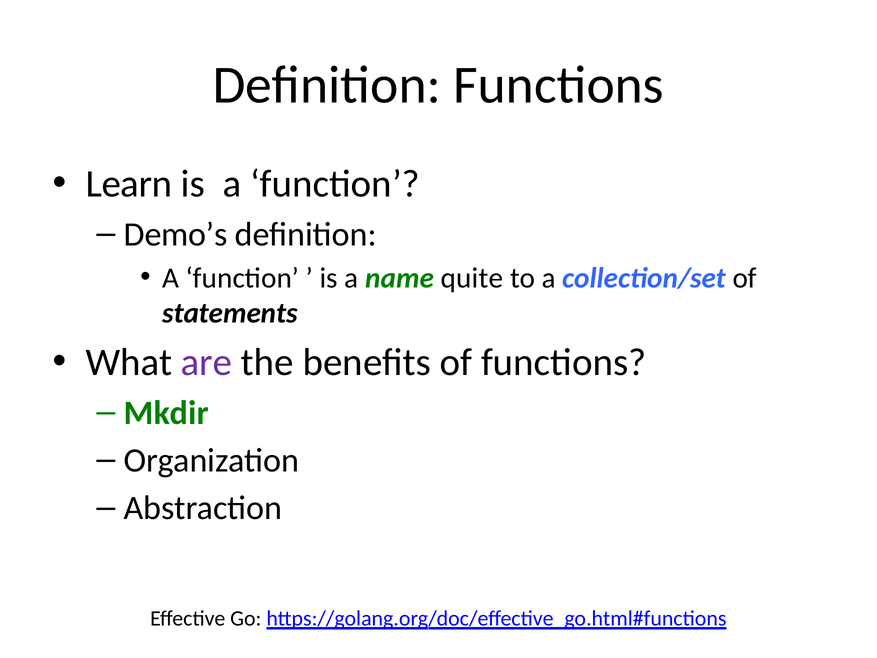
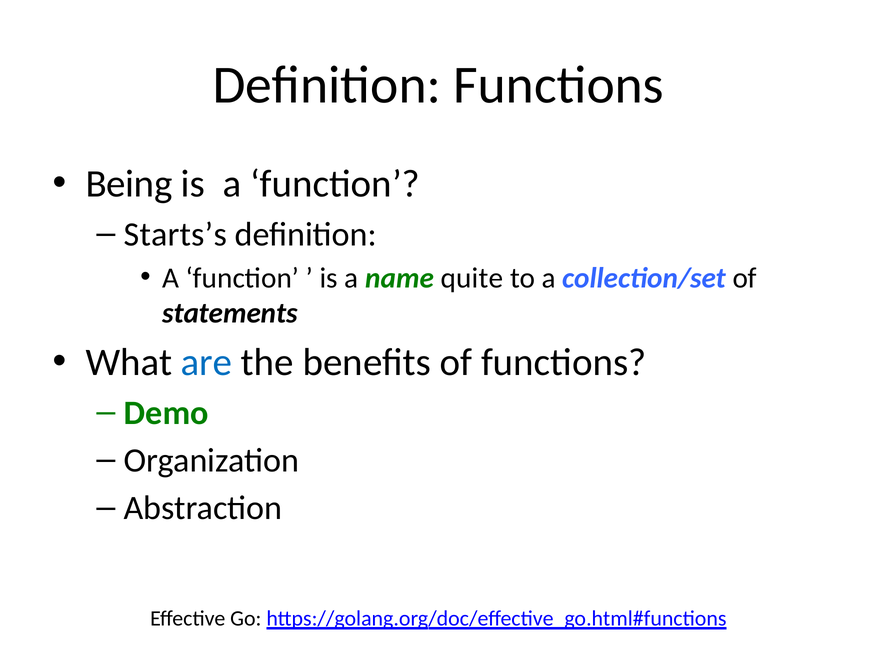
Learn: Learn -> Being (129, 184)
Demo’s: Demo’s -> Starts’s (175, 234)
are colour: purple -> blue (207, 362)
Mkdir: Mkdir -> Demo (166, 413)
